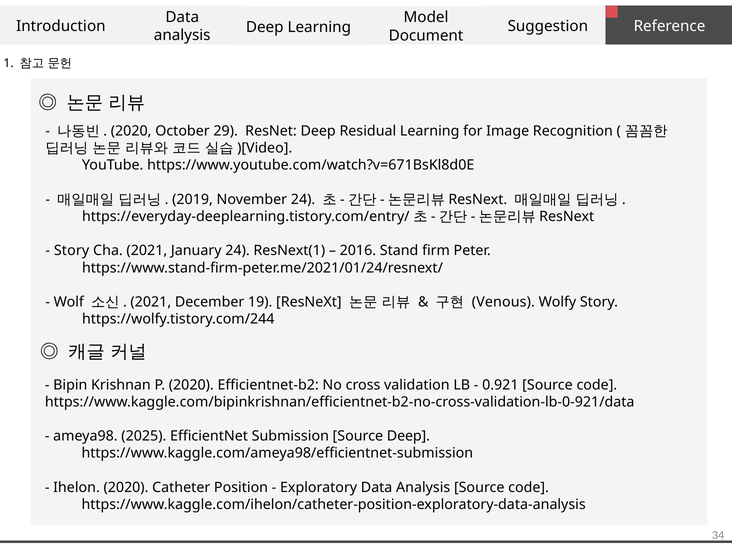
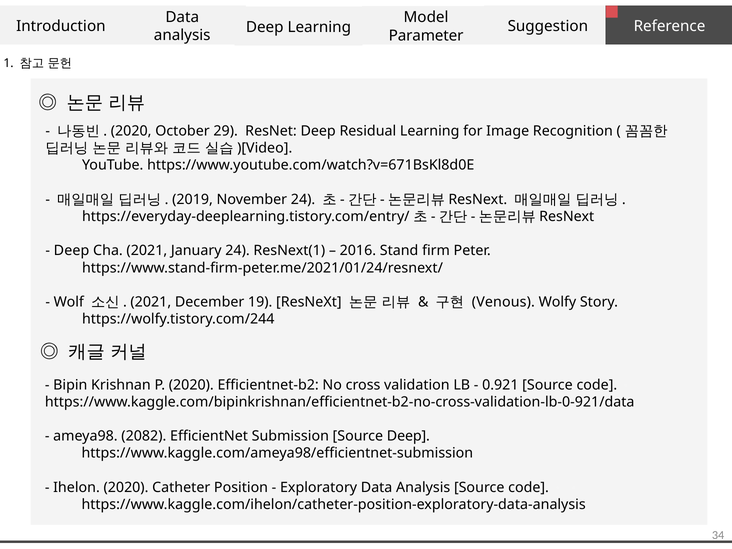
Document: Document -> Parameter (426, 36)
Story: Story -> Deep (72, 251)
2025: 2025 -> 2082 (144, 436)
